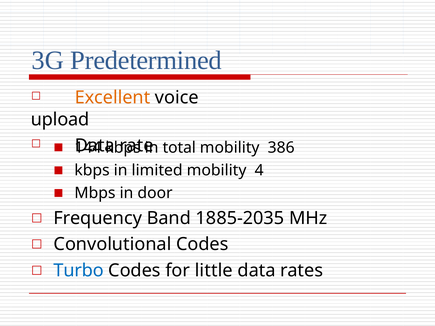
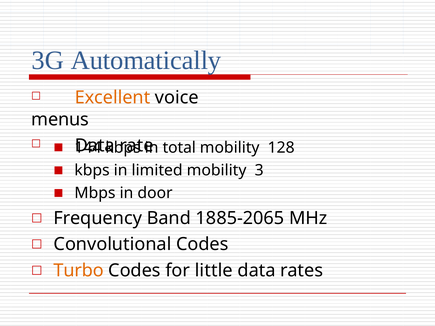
Predetermined: Predetermined -> Automatically (146, 60)
upload: upload -> menus (60, 120)
386: 386 -> 128 (281, 148)
4: 4 -> 3 (259, 170)
1885-2035: 1885-2035 -> 1885-2065 (240, 218)
Turbo colour: blue -> orange (79, 271)
